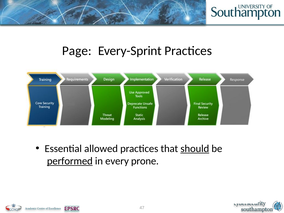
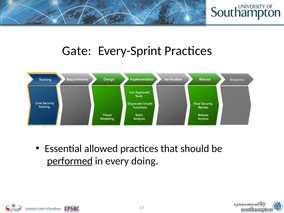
Page: Page -> Gate (77, 51)
should underline: present -> none (195, 149)
prone: prone -> doing (145, 161)
